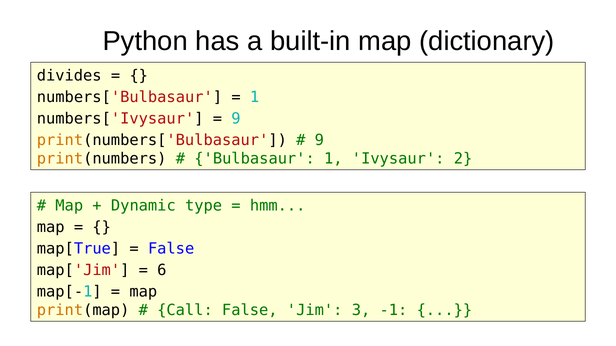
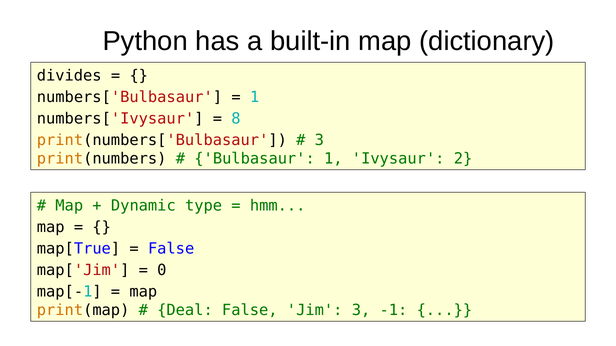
9: 9 -> 8 (236, 119)
9: 9 -> 3 (319, 141)
6: 6 -> 0 (162, 270)
Call: Call -> Deal (185, 311)
